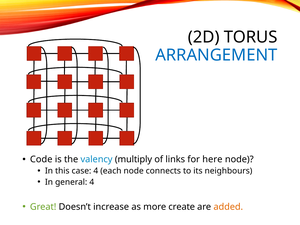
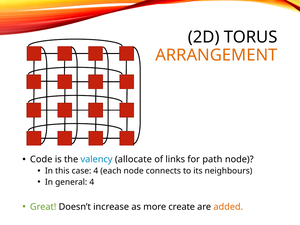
ARRANGEMENT colour: blue -> orange (216, 55)
multiply: multiply -> allocate (133, 159)
here: here -> path (212, 159)
